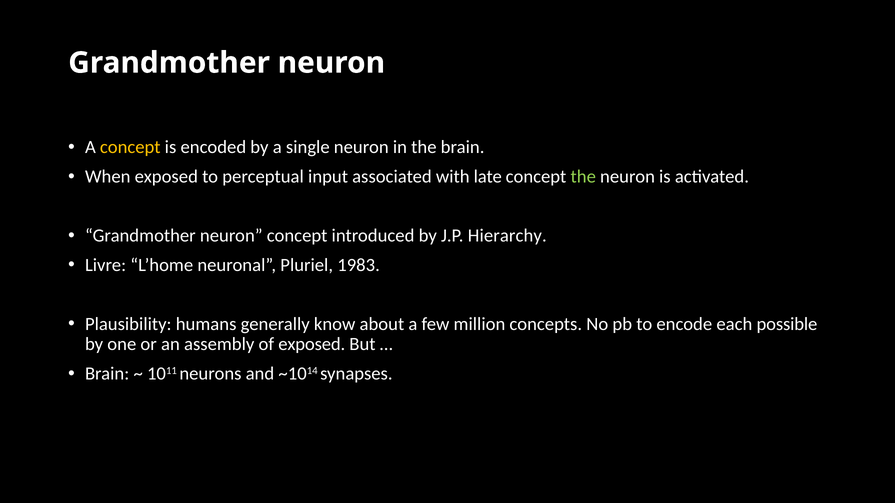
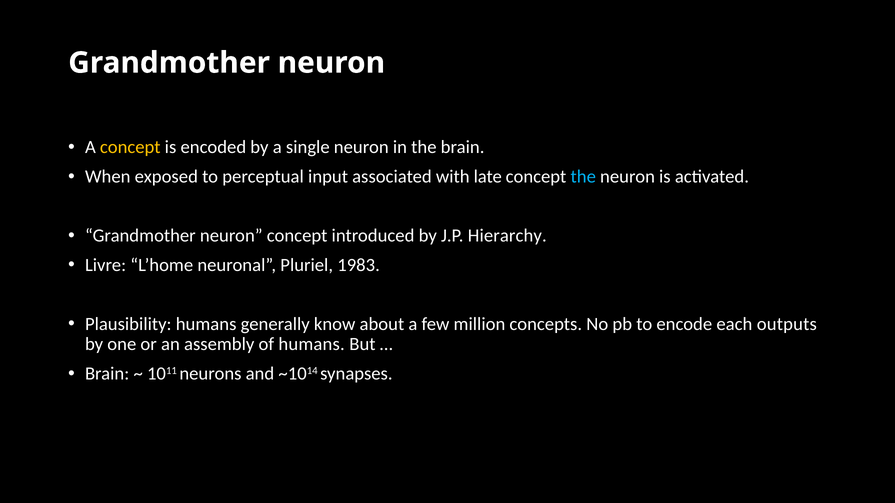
the colour: light green -> light blue (583, 177)
possible: possible -> outputs (787, 324)
of exposed: exposed -> humans (312, 344)
